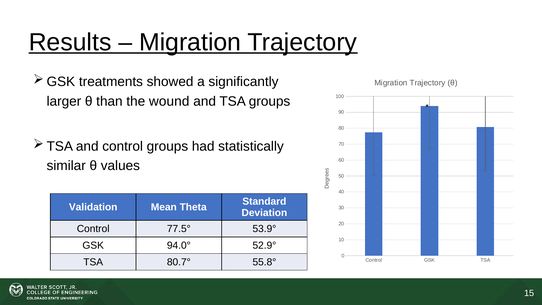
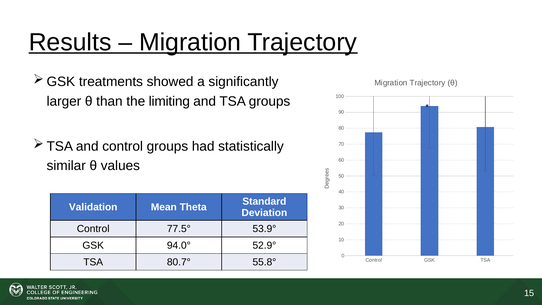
wound: wound -> limiting (169, 101)
